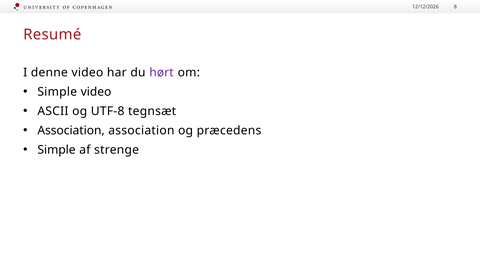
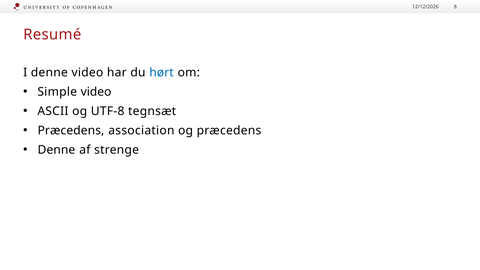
hørt colour: purple -> blue (162, 72)
Association: Association -> Præcedens (71, 131)
Simple: Simple -> Denne (56, 150)
